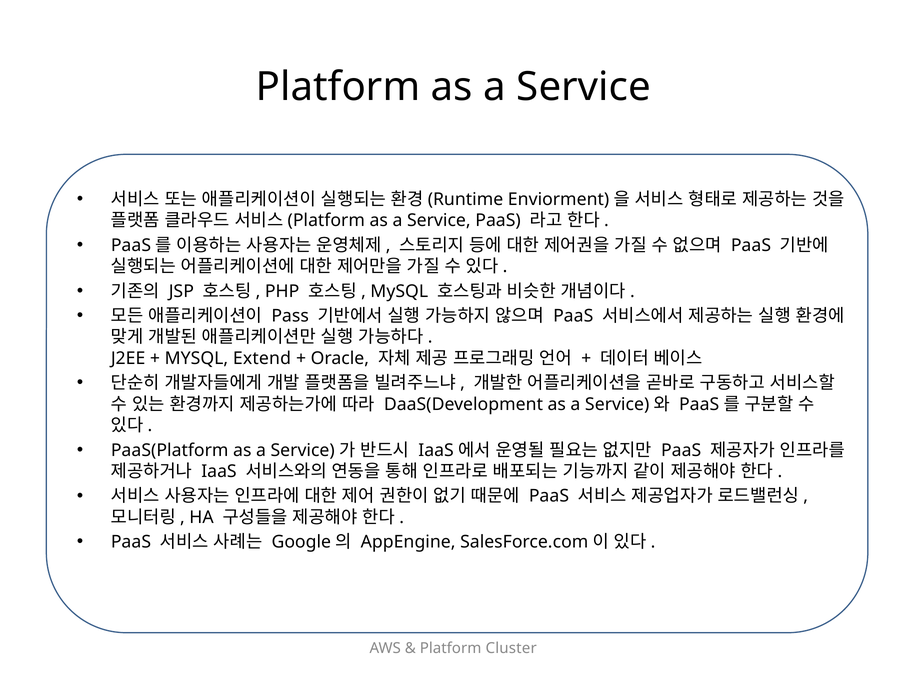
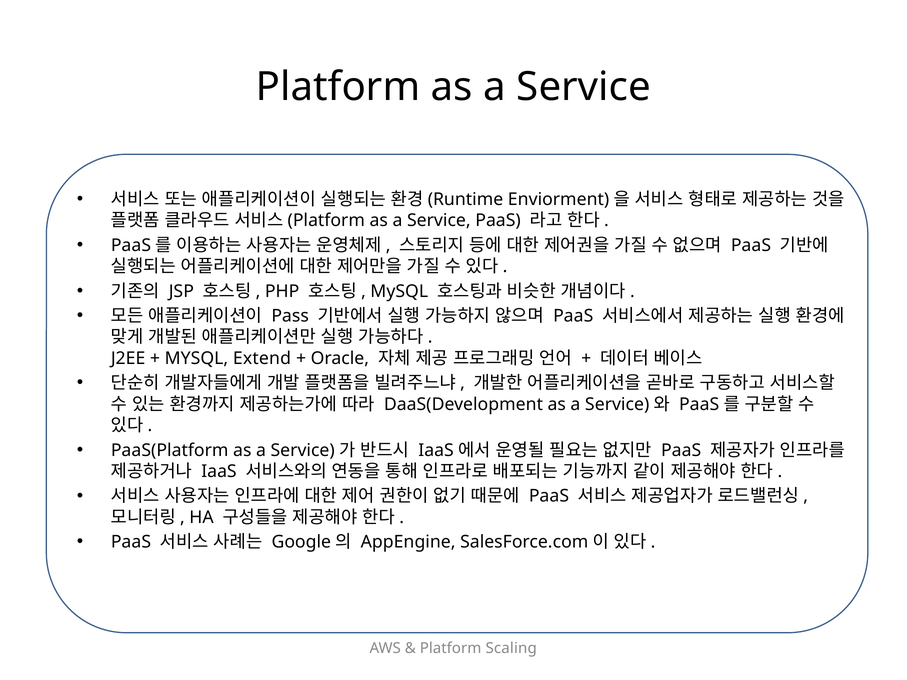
Cluster: Cluster -> Scaling (511, 648)
